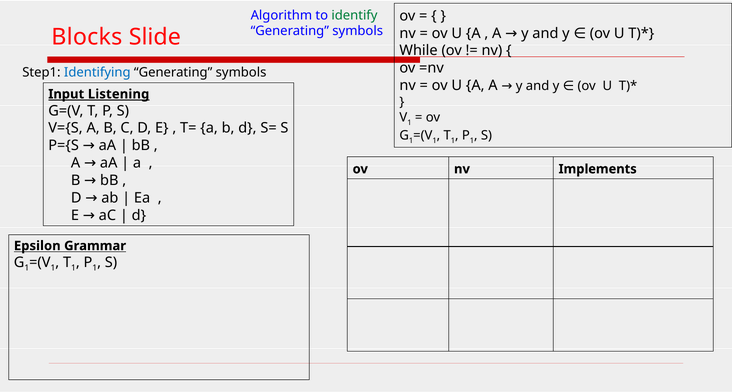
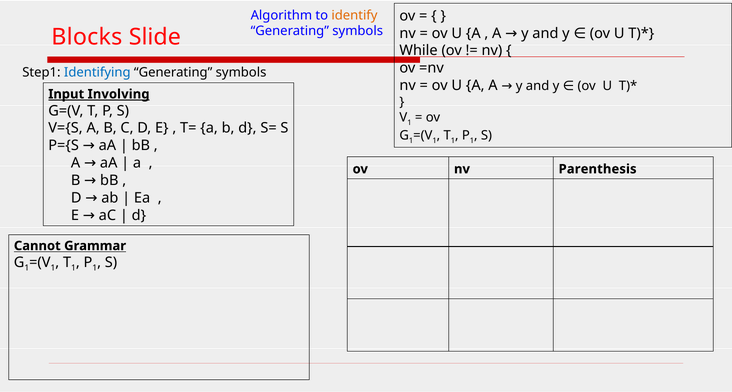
identify colour: green -> orange (354, 15)
Listening: Listening -> Involving (119, 94)
Implements: Implements -> Parenthesis (598, 169)
Epsilon: Epsilon -> Cannot (37, 246)
